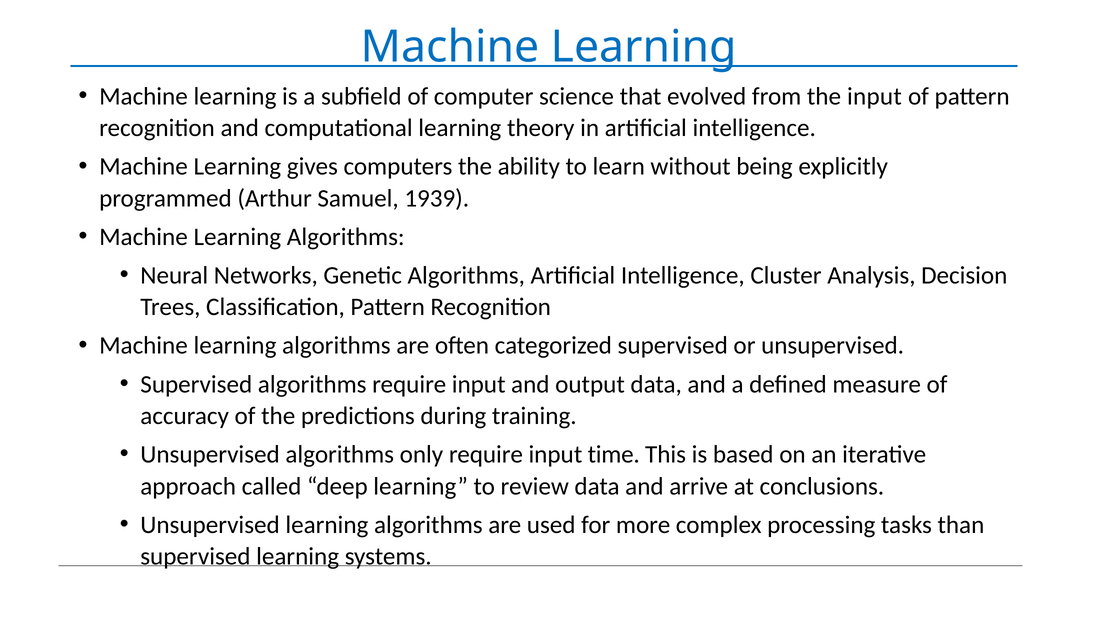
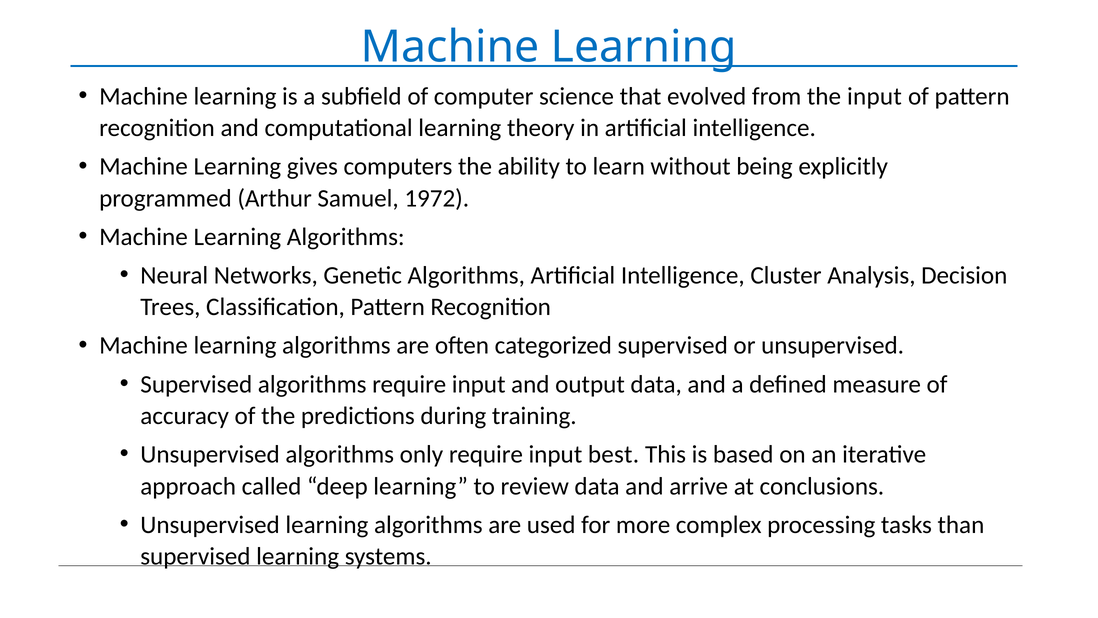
1939: 1939 -> 1972 (437, 198)
time: time -> best (613, 454)
